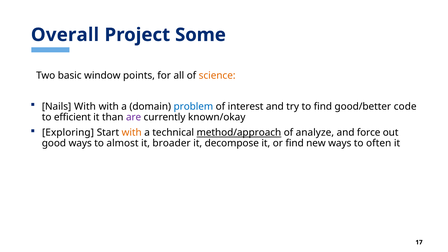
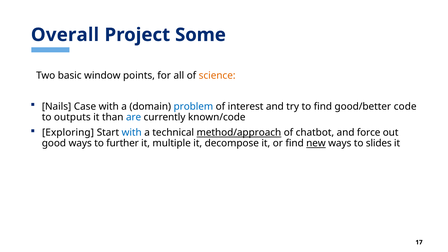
Nails With: With -> Case (85, 106)
efficient: efficient -> outputs (72, 117)
are colour: purple -> blue (134, 117)
known/okay: known/okay -> known/code (217, 117)
with colour: orange -> blue (132, 133)
analyze: analyze -> chatbot (315, 133)
almost: almost -> further (123, 143)
broader: broader -> multiple (172, 143)
new underline: none -> present (316, 143)
often: often -> slides (379, 143)
